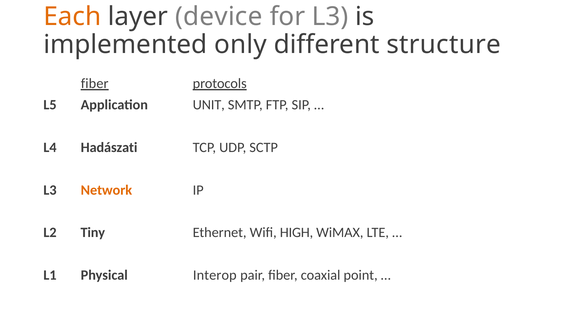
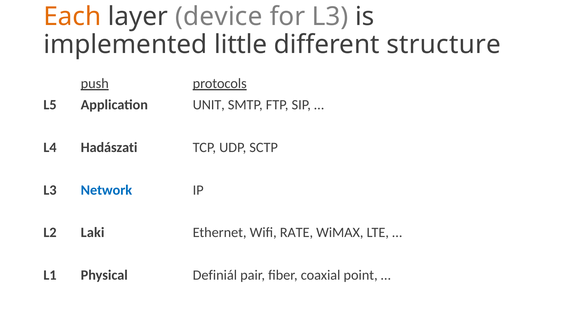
only: only -> little (241, 45)
fiber: fiber -> push (95, 84)
Network colour: orange -> blue (106, 190)
Tiny: Tiny -> Laki (93, 233)
HIGH: HIGH -> RATE (296, 233)
Interop: Interop -> Definiál (215, 275)
